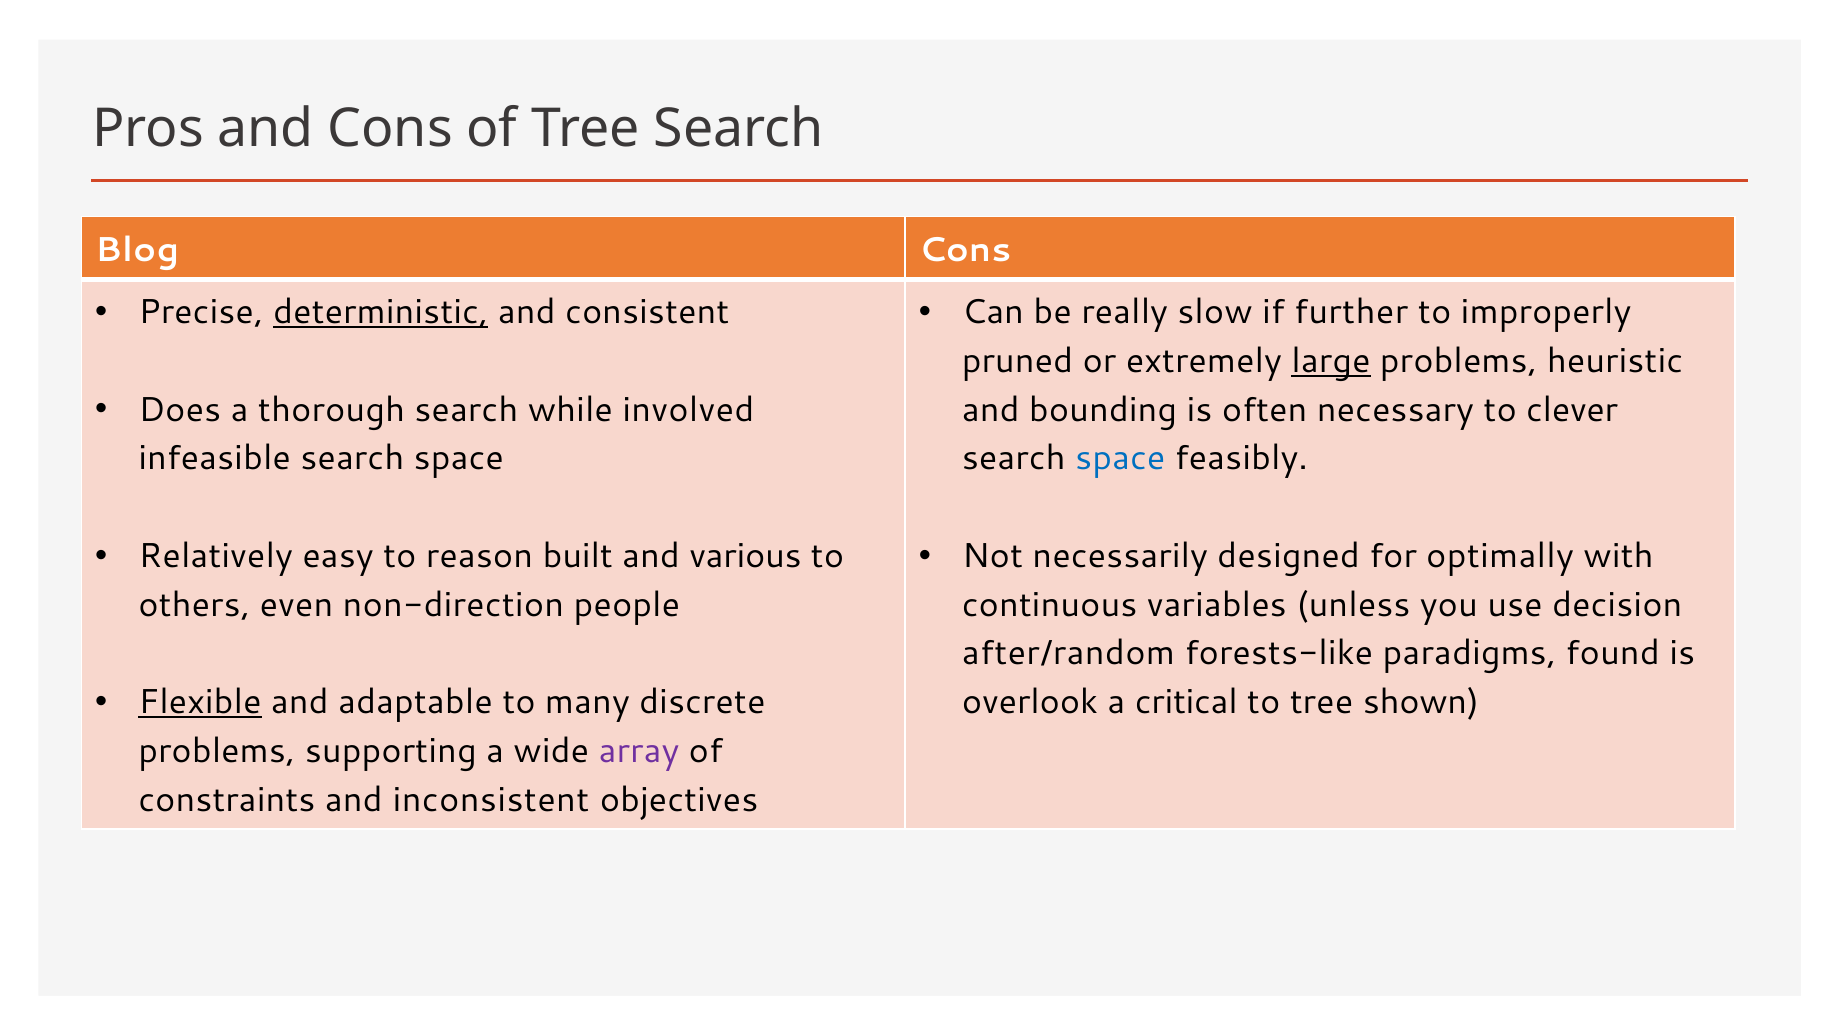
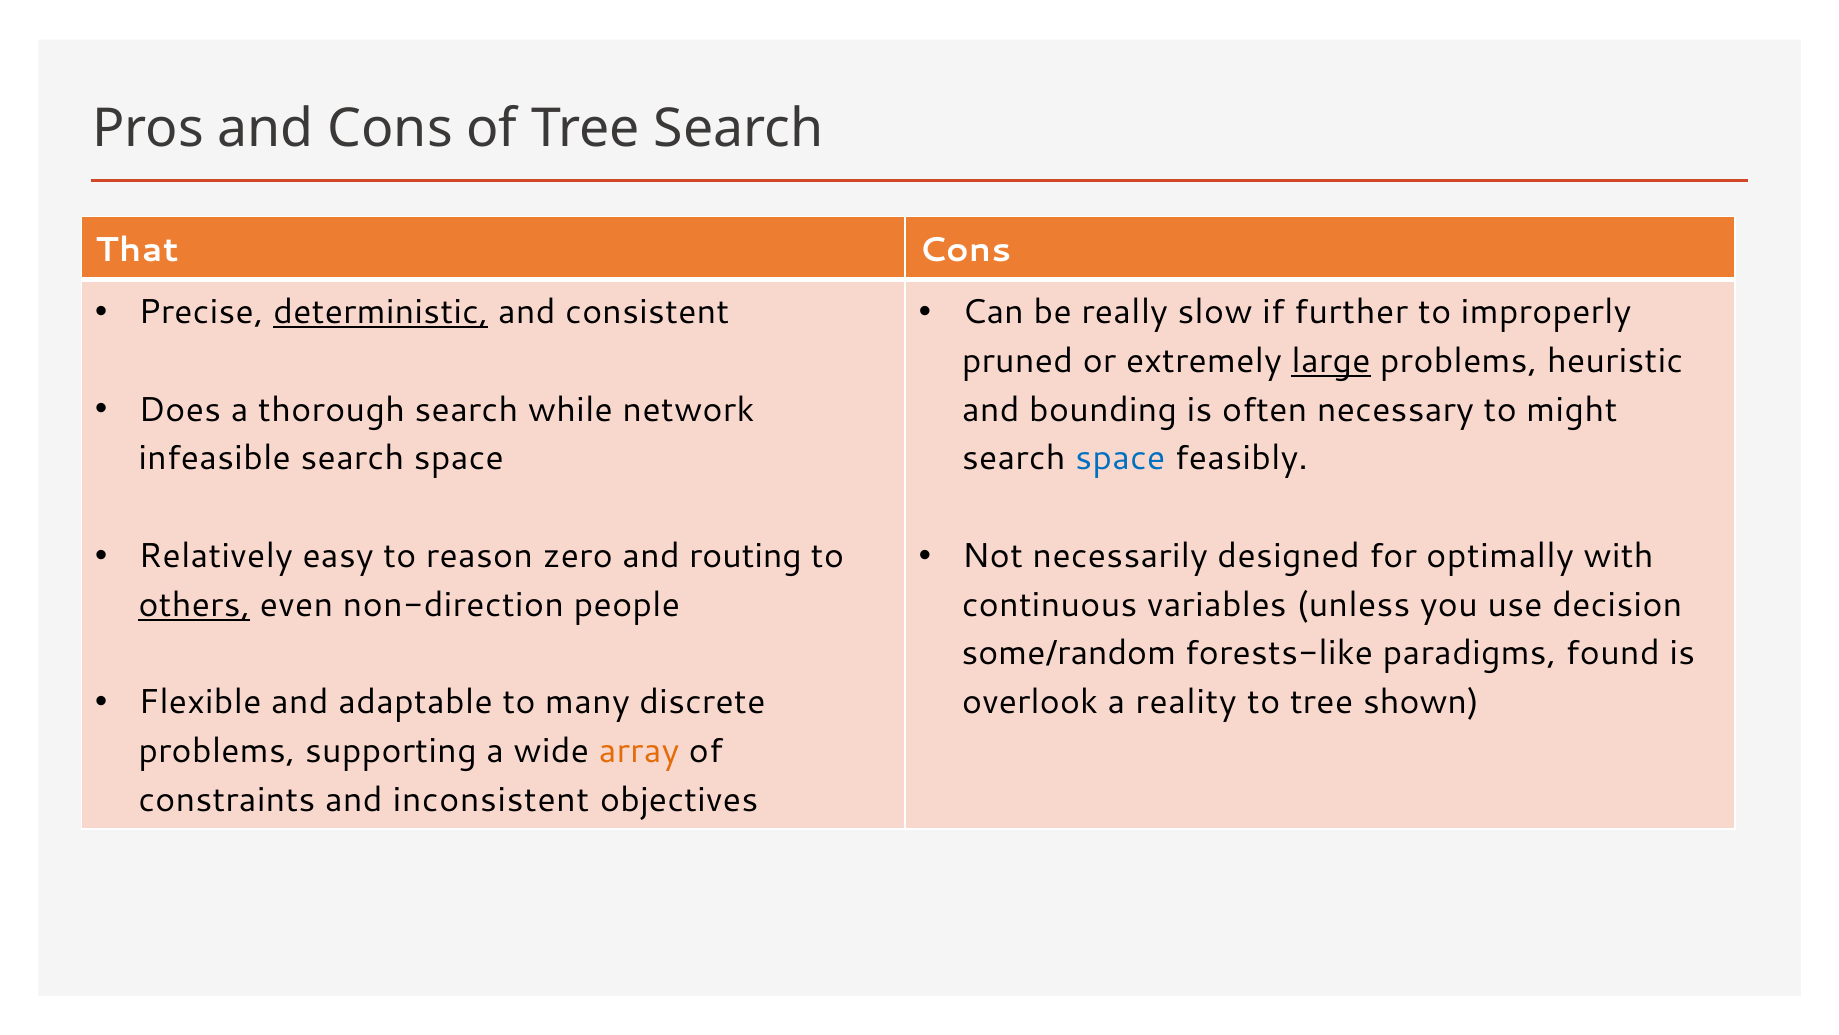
Blog: Blog -> That (137, 250)
involved: involved -> network (688, 410)
clever: clever -> might (1572, 410)
built: built -> zero (578, 556)
various: various -> routing (746, 556)
others underline: none -> present (194, 604)
after/random: after/random -> some/random (1069, 653)
Flexible underline: present -> none (200, 702)
critical: critical -> reality (1186, 702)
array colour: purple -> orange (639, 751)
